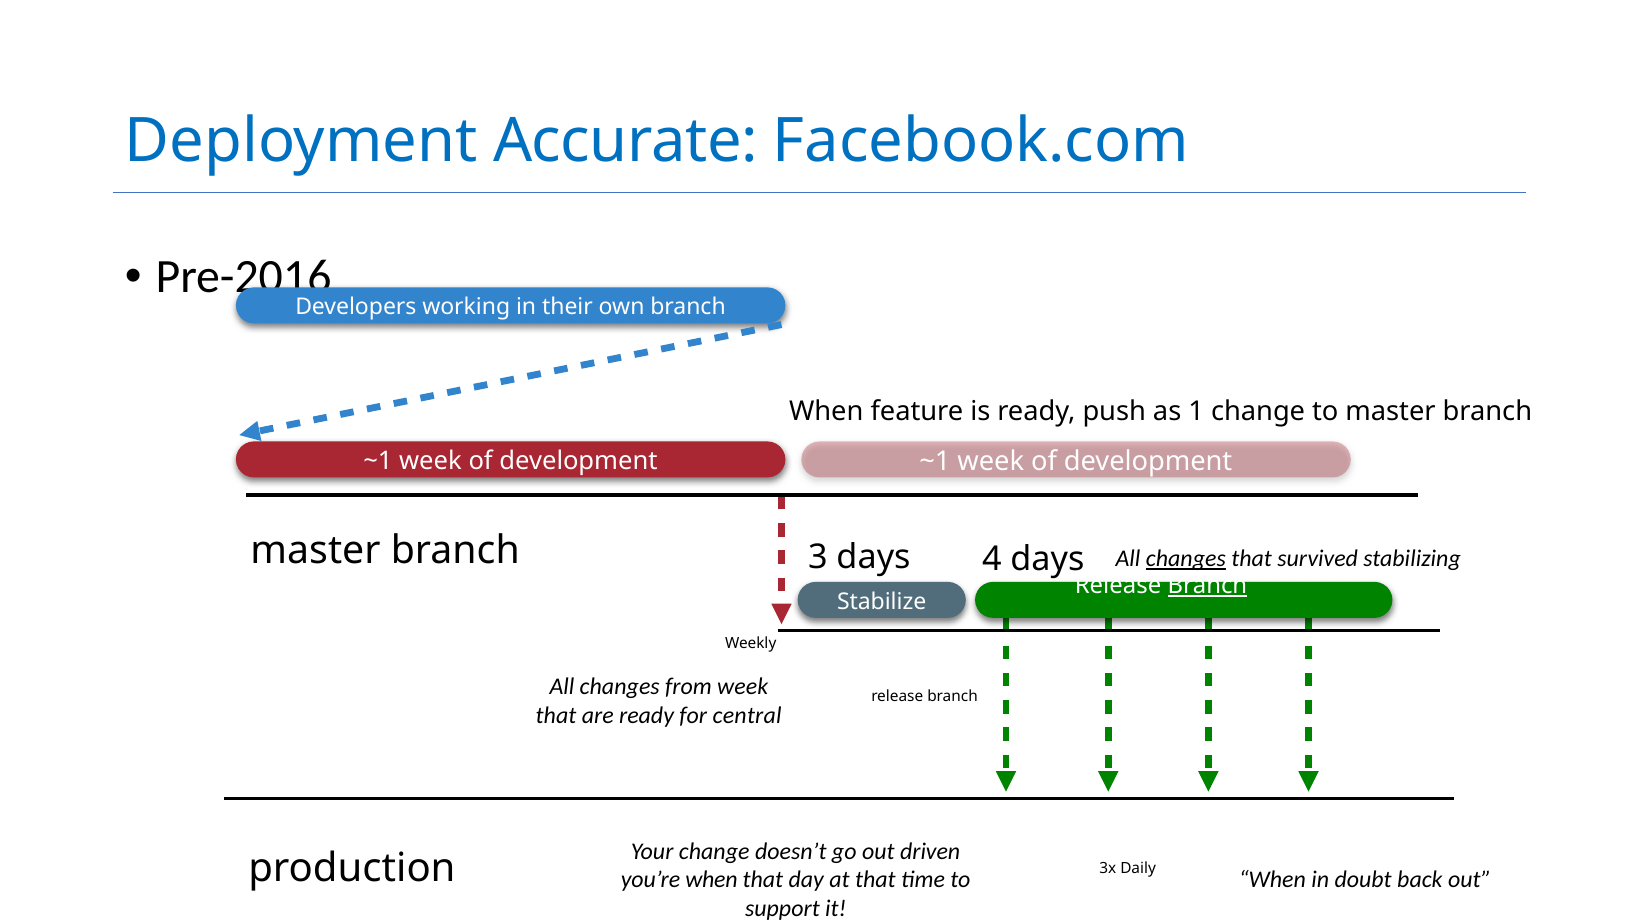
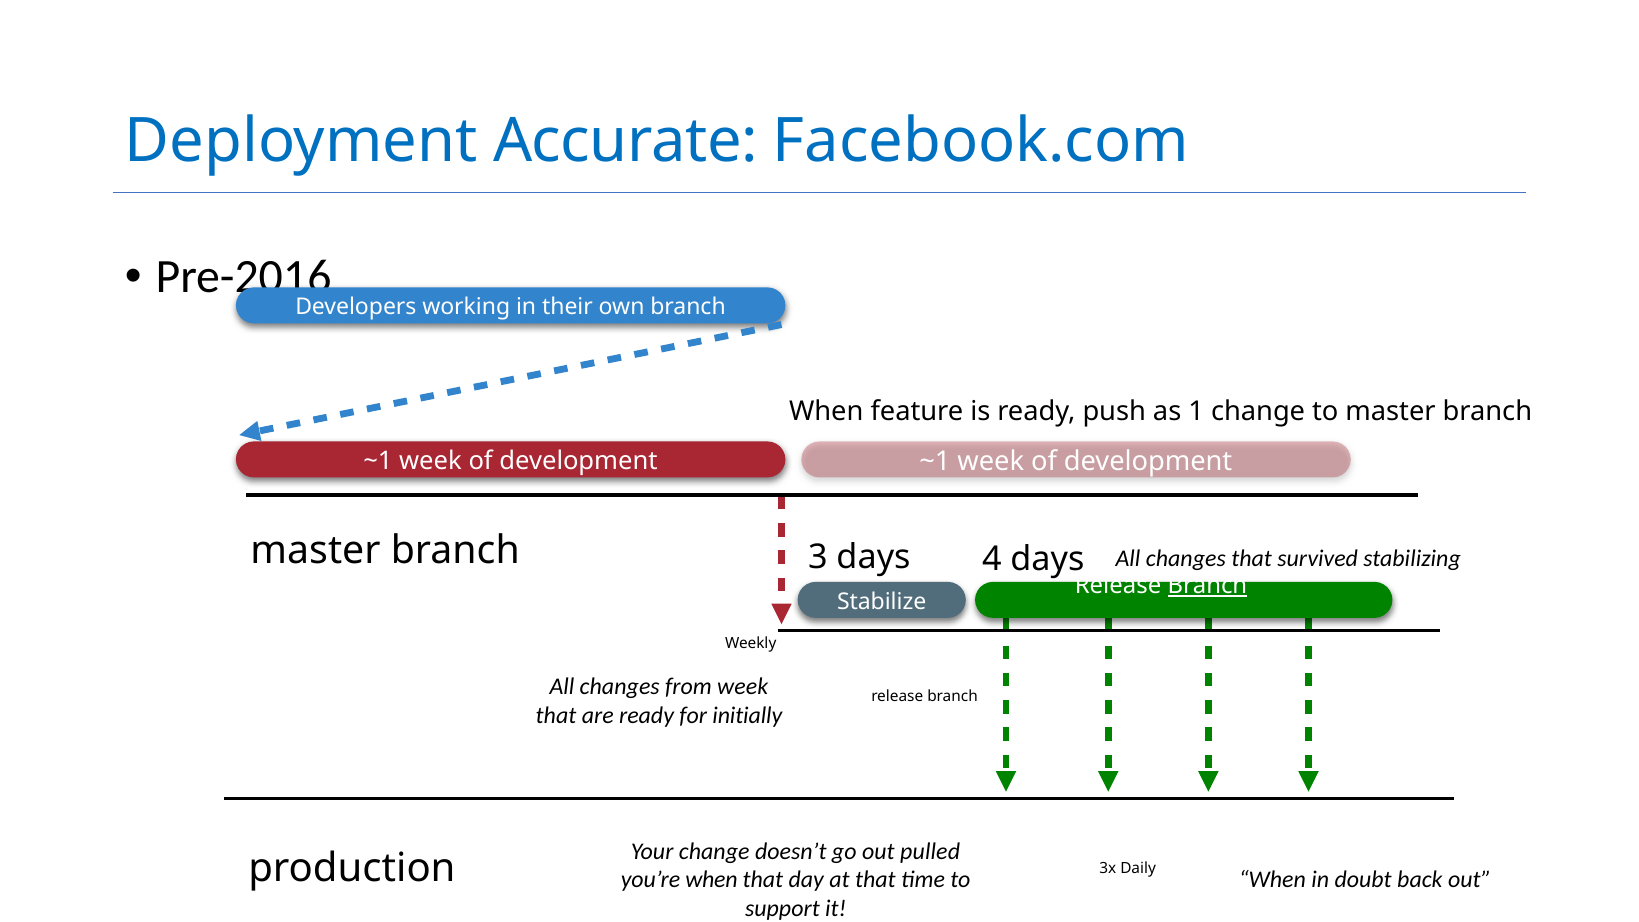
changes underline: present -> none (1186, 559)
central: central -> initially (747, 716)
driven: driven -> pulled (930, 851)
